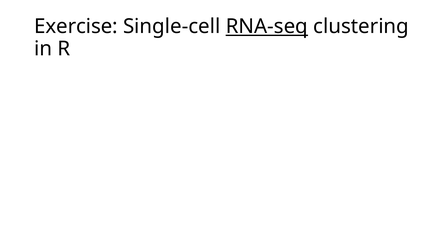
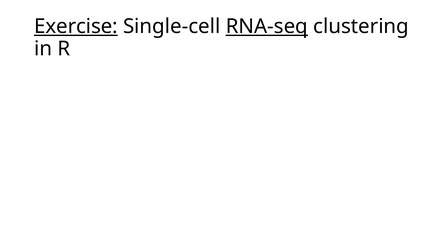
Exercise underline: none -> present (76, 27)
